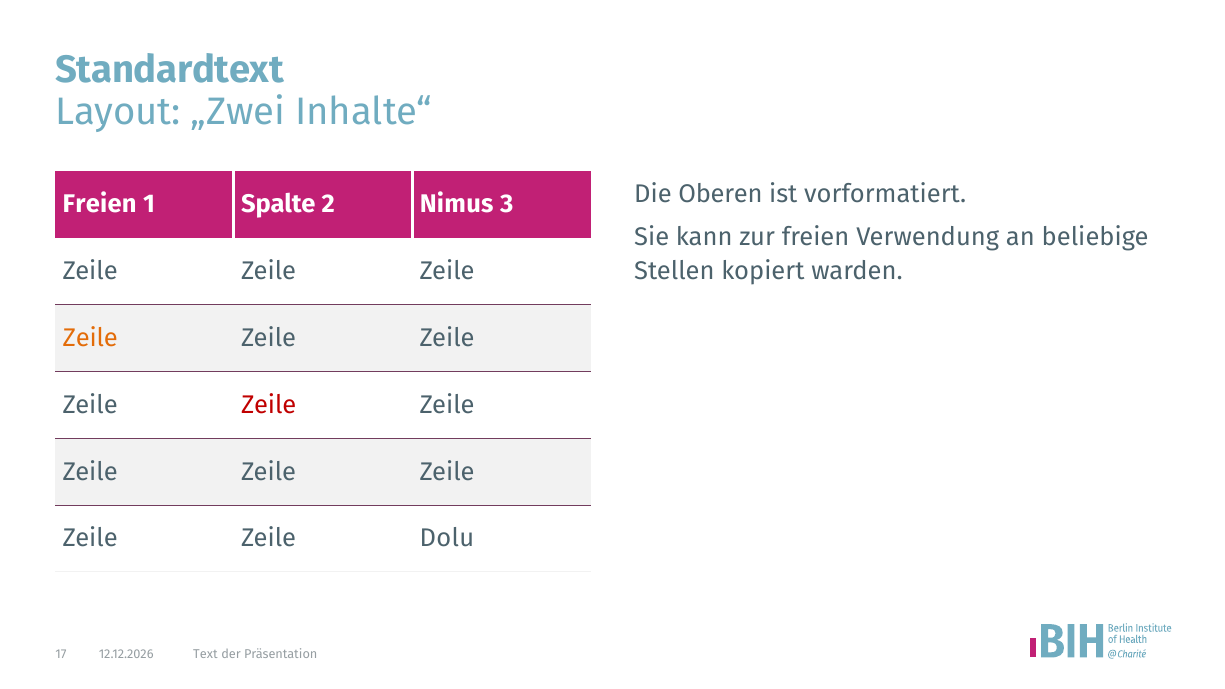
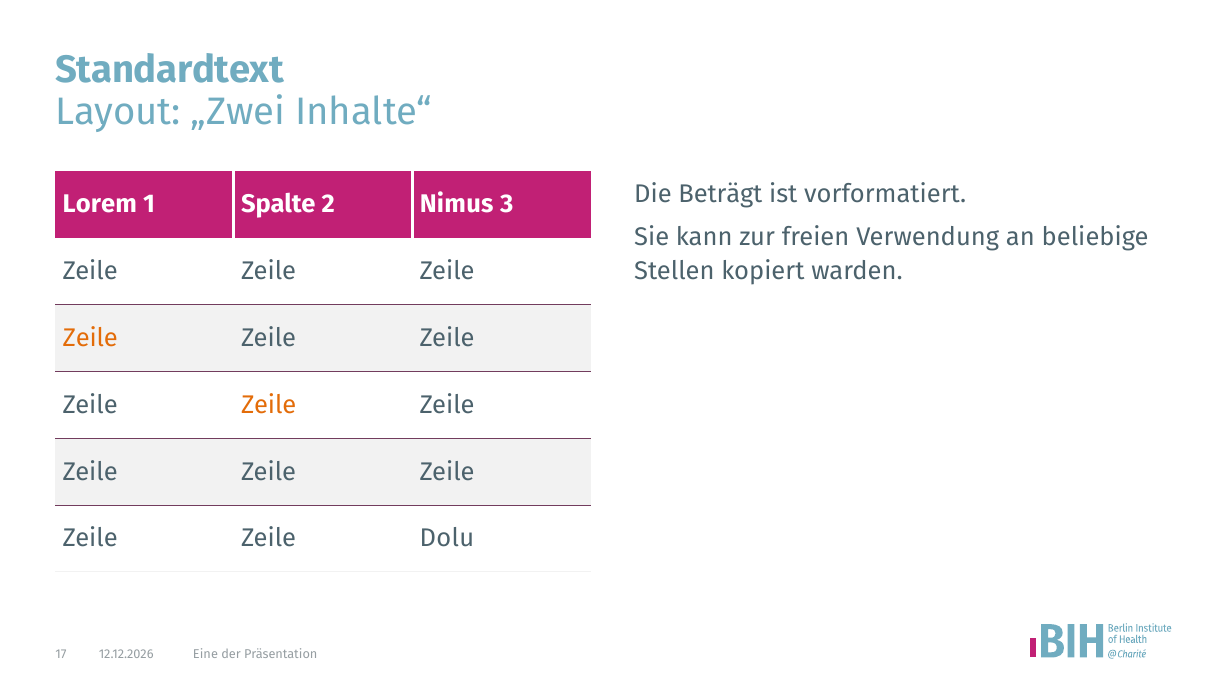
Oberen: Oberen -> Beträgt (720, 194)
Freien: Freien -> Lorem (100, 204)
Zeile colour: red -> orange (269, 405)
Text: Text -> Eine (205, 655)
